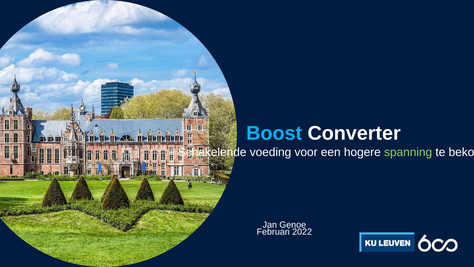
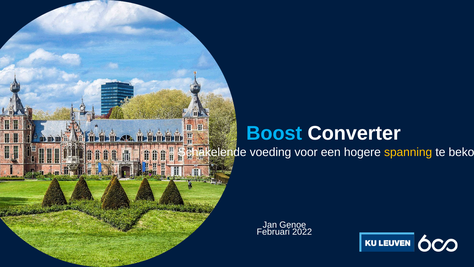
spanning colour: light green -> yellow (408, 152)
